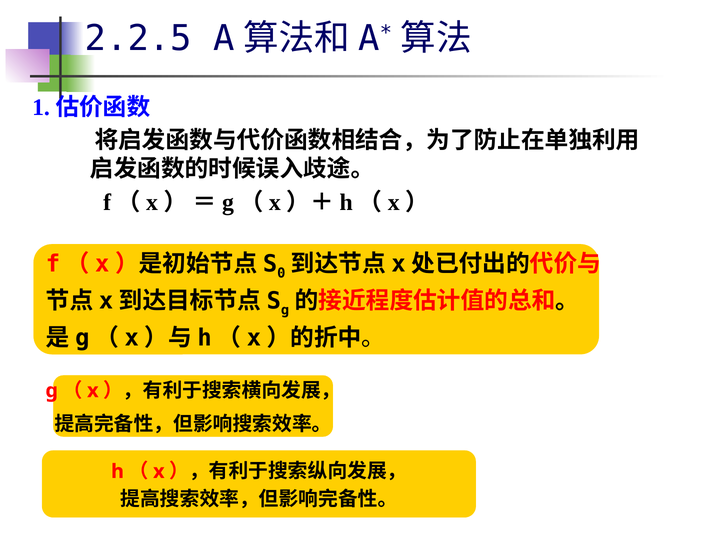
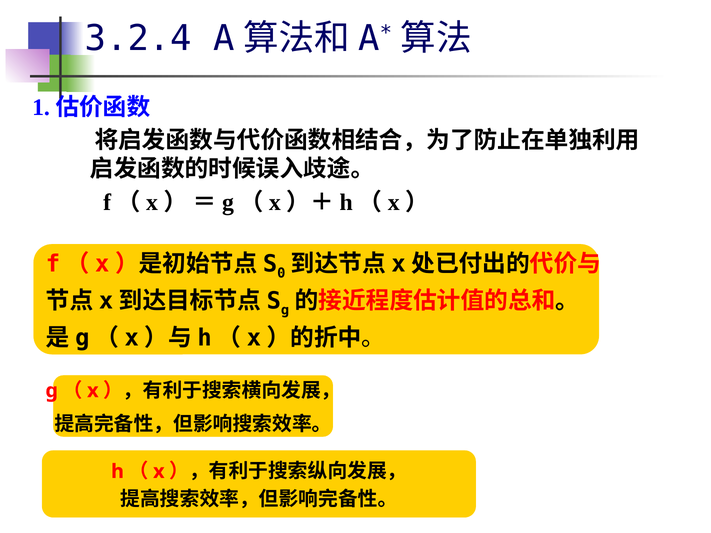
2.2.5: 2.2.5 -> 3.2.4 (138, 39)
